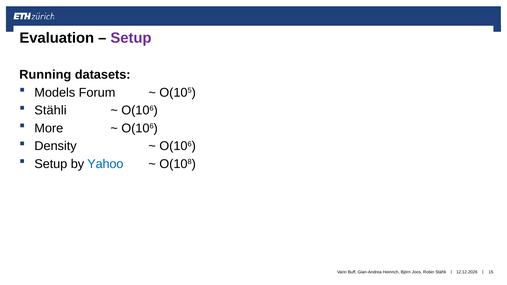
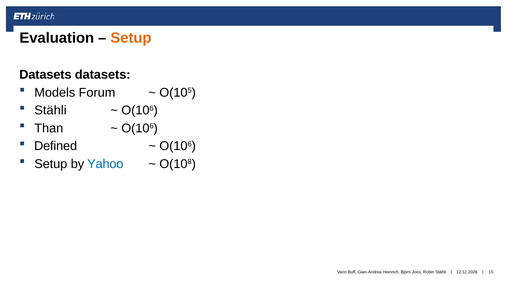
Setup colour: purple -> orange (131, 38)
Running: Running -> Datasets (45, 75)
More: More -> Than (49, 128)
Density: Density -> Defined (56, 146)
